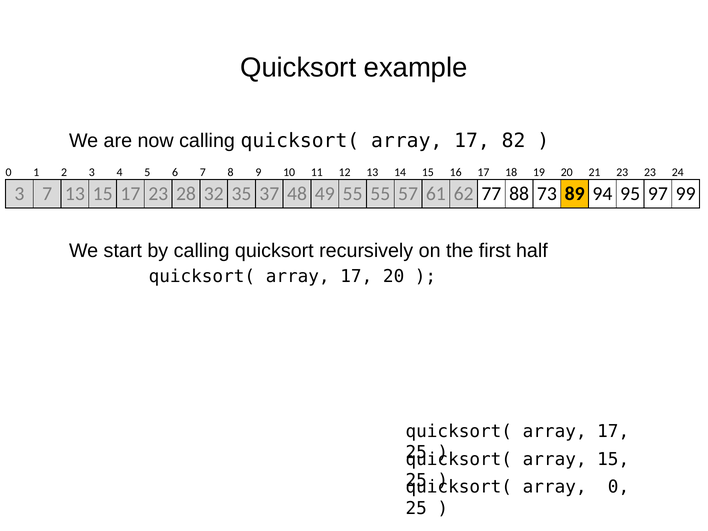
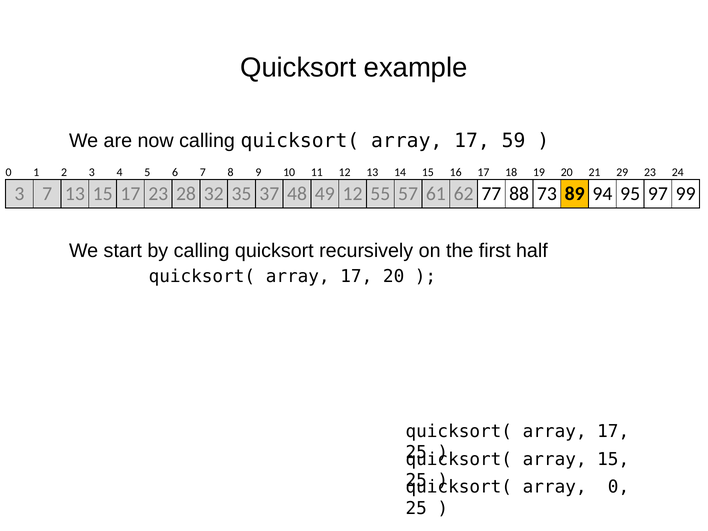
82: 82 -> 59 (513, 141)
21 23: 23 -> 29 (622, 172)
49 55: 55 -> 12 (353, 194)
